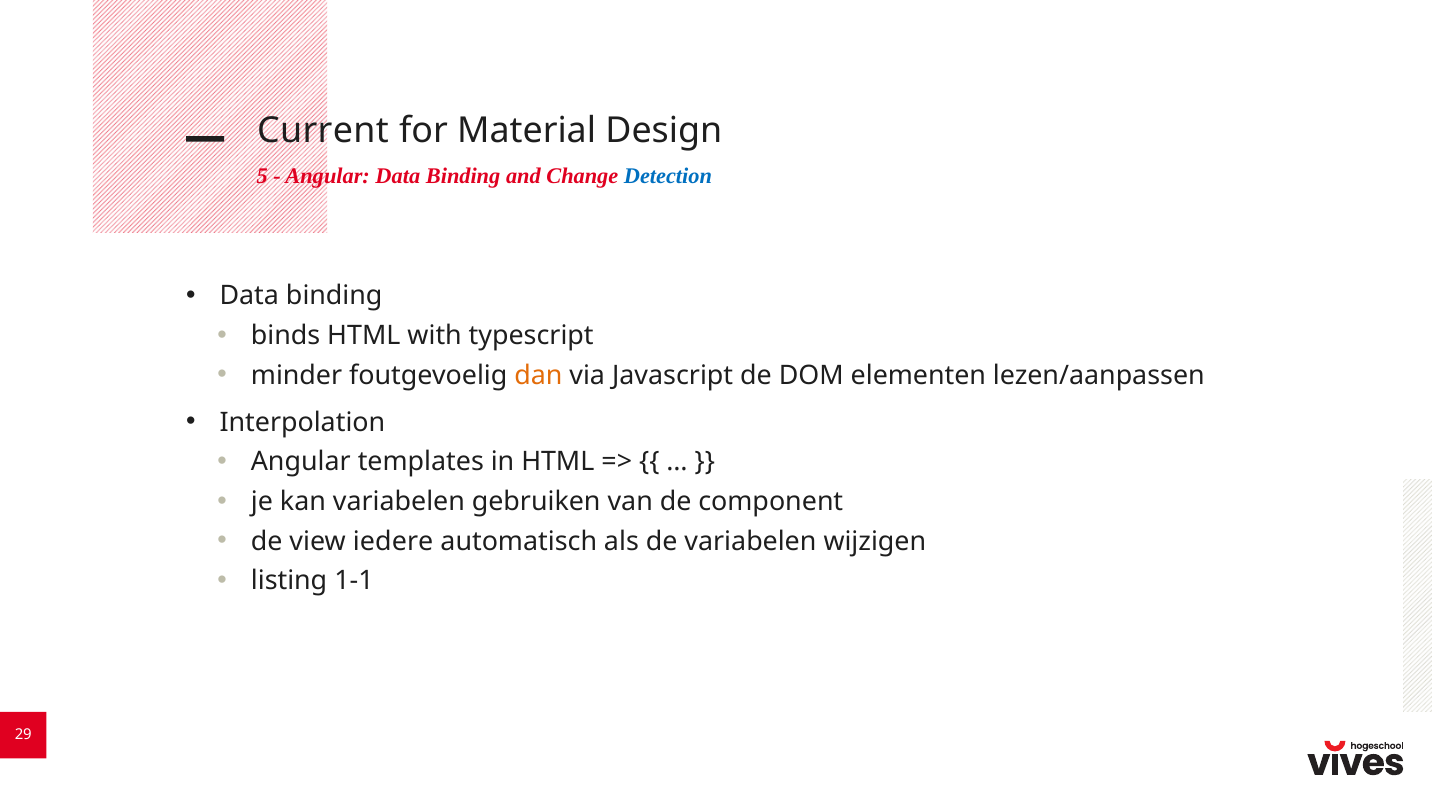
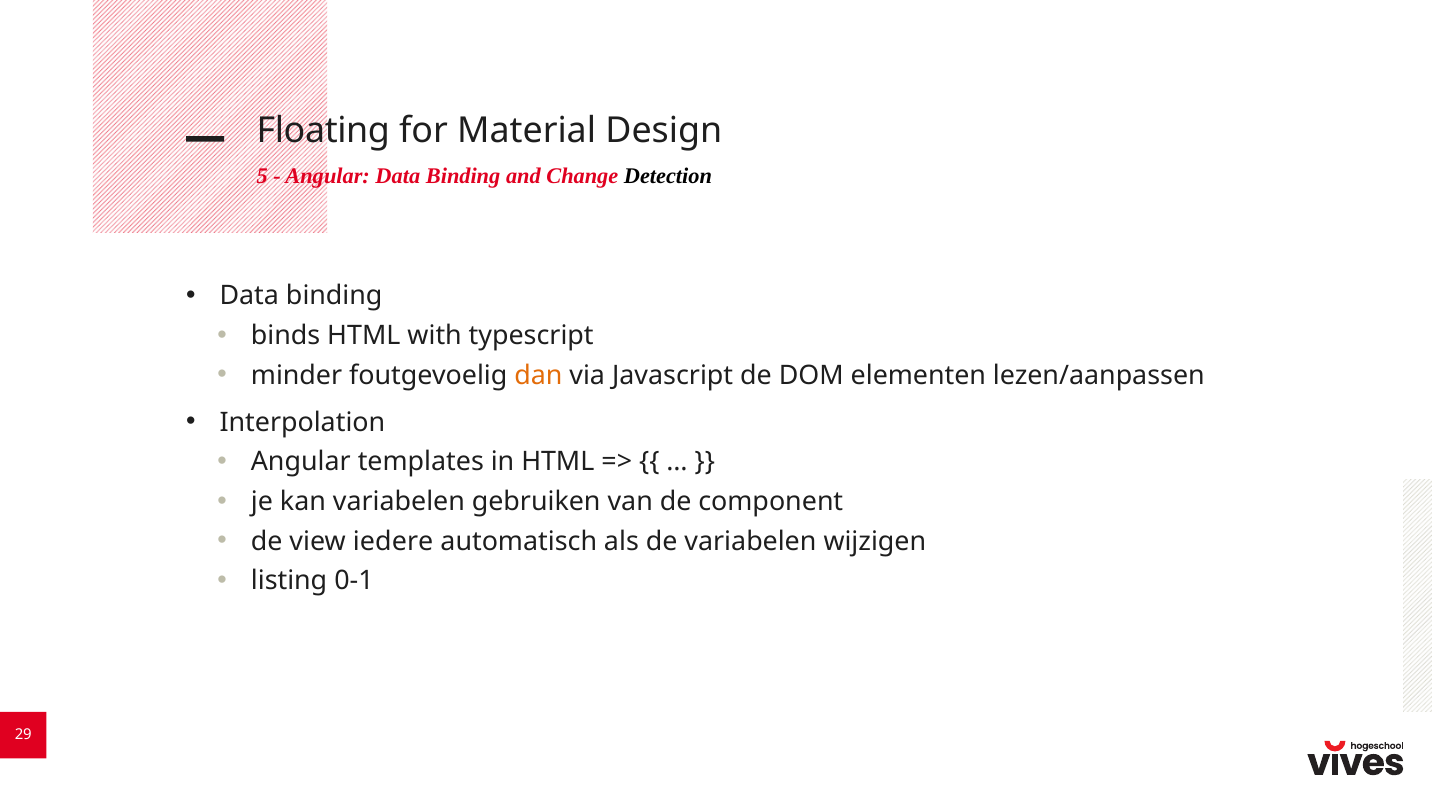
Current: Current -> Floating (323, 131)
Detection colour: blue -> black (668, 176)
1-1: 1-1 -> 0-1 (354, 581)
